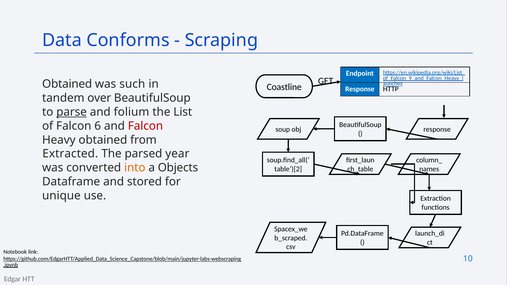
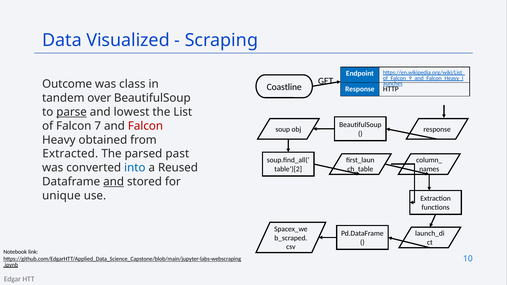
Conforms: Conforms -> Visualized (128, 40)
Obtained: Obtained -> Outcome (67, 84)
such: such -> class (132, 84)
folium: folium -> lowest (132, 112)
6: 6 -> 7 (98, 126)
year: year -> past (177, 154)
into colour: orange -> blue (135, 168)
Objects: Objects -> Reused (178, 168)
and underline: none -> present (114, 182)
